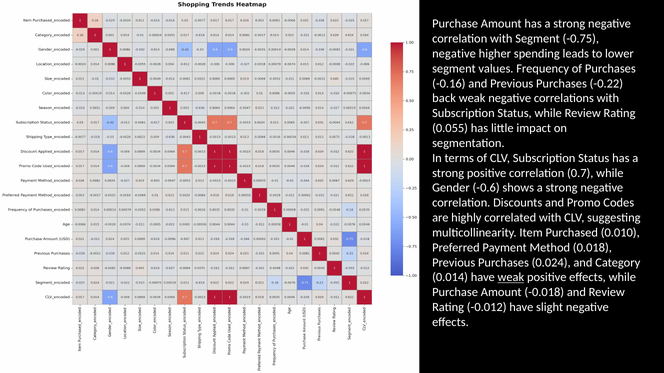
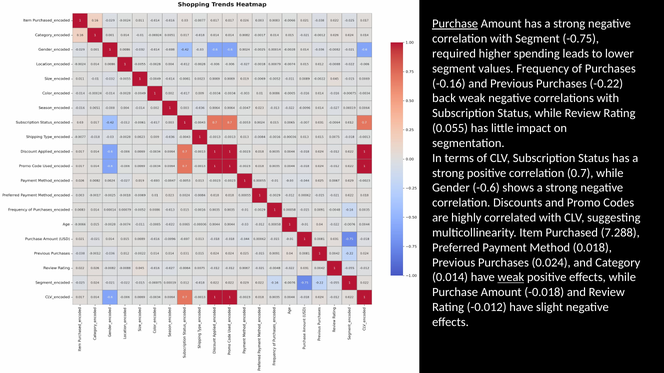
Purchase underline: none -> present (455, 24)
negative: negative -> required (454, 54)
0.010: 0.010 -> 7.288 (620, 233)
